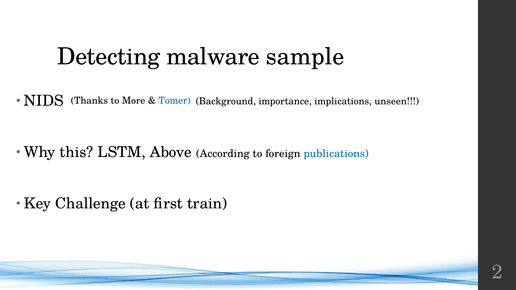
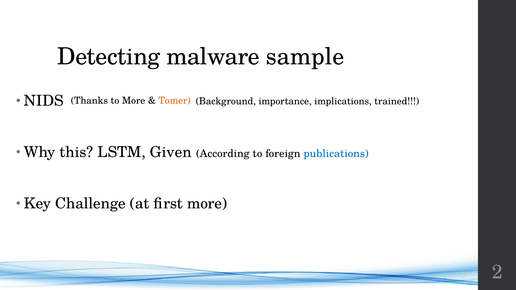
Tomer colour: blue -> orange (175, 101)
unseen: unseen -> trained (397, 101)
Above: Above -> Given (171, 152)
first train: train -> more (207, 204)
